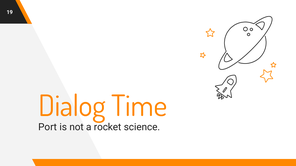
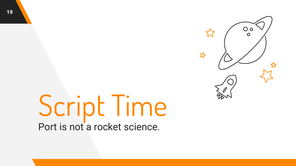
Dialog: Dialog -> Script (72, 107)
